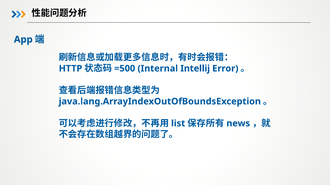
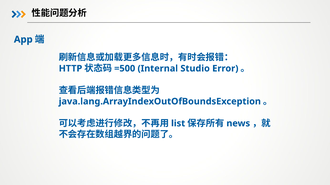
Intellij: Intellij -> Studio (195, 69)
